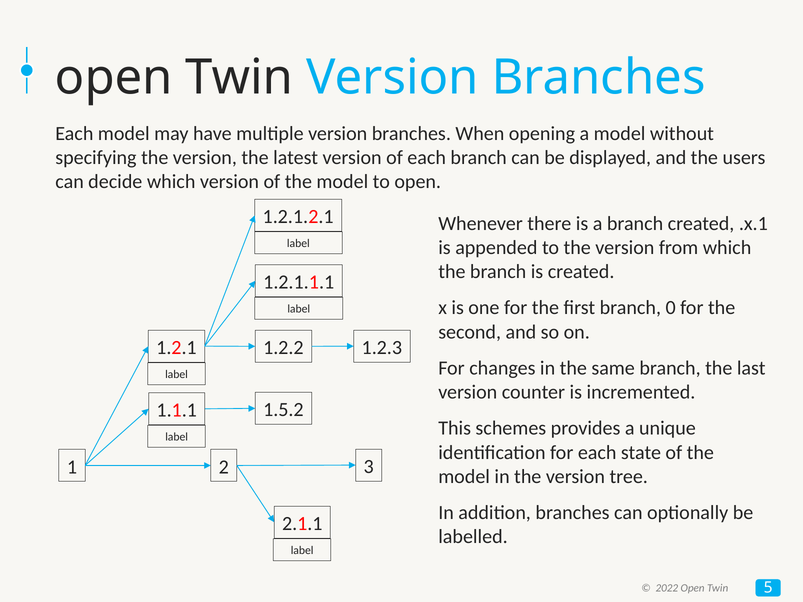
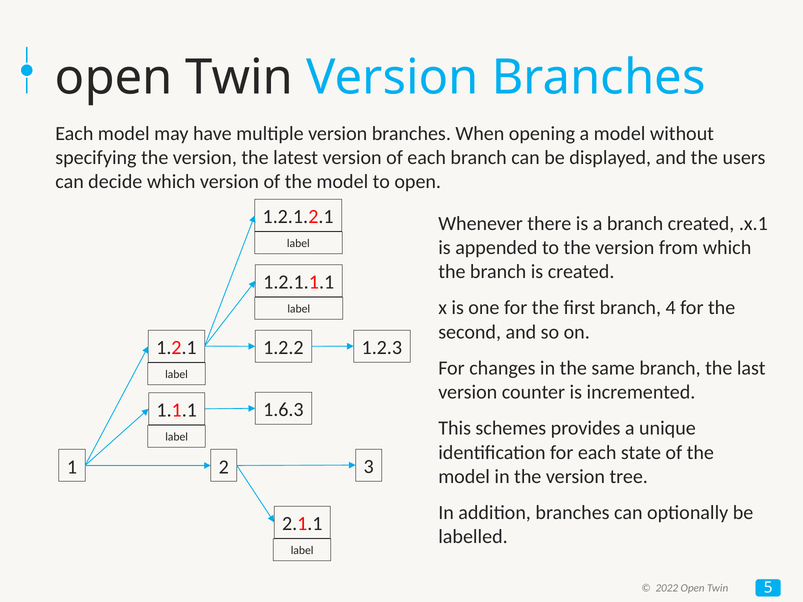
0: 0 -> 4 (671, 308)
1.5.2: 1.5.2 -> 1.6.3 (283, 410)
